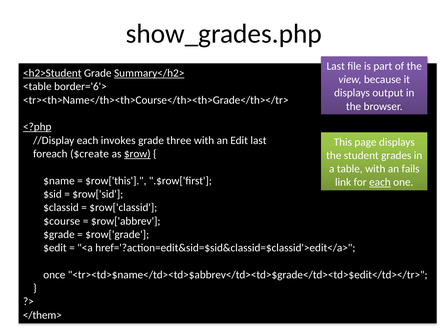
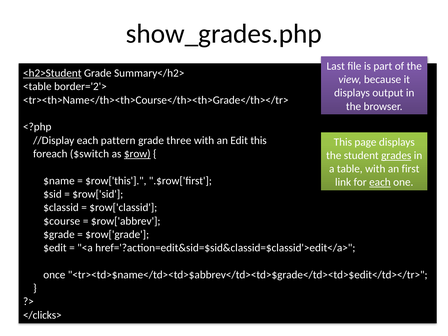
Summary</h2> underline: present -> none (149, 73)
border='6'>: border='6'> -> border='2'> (80, 87)
<?php underline: present -> none (37, 127)
invokes: invokes -> pattern (118, 140)
Edit last: last -> this (259, 140)
$create: $create -> $switch (90, 154)
grades underline: none -> present (396, 155)
fails: fails -> first (411, 169)
</them>: </them> -> </clicks> (42, 315)
